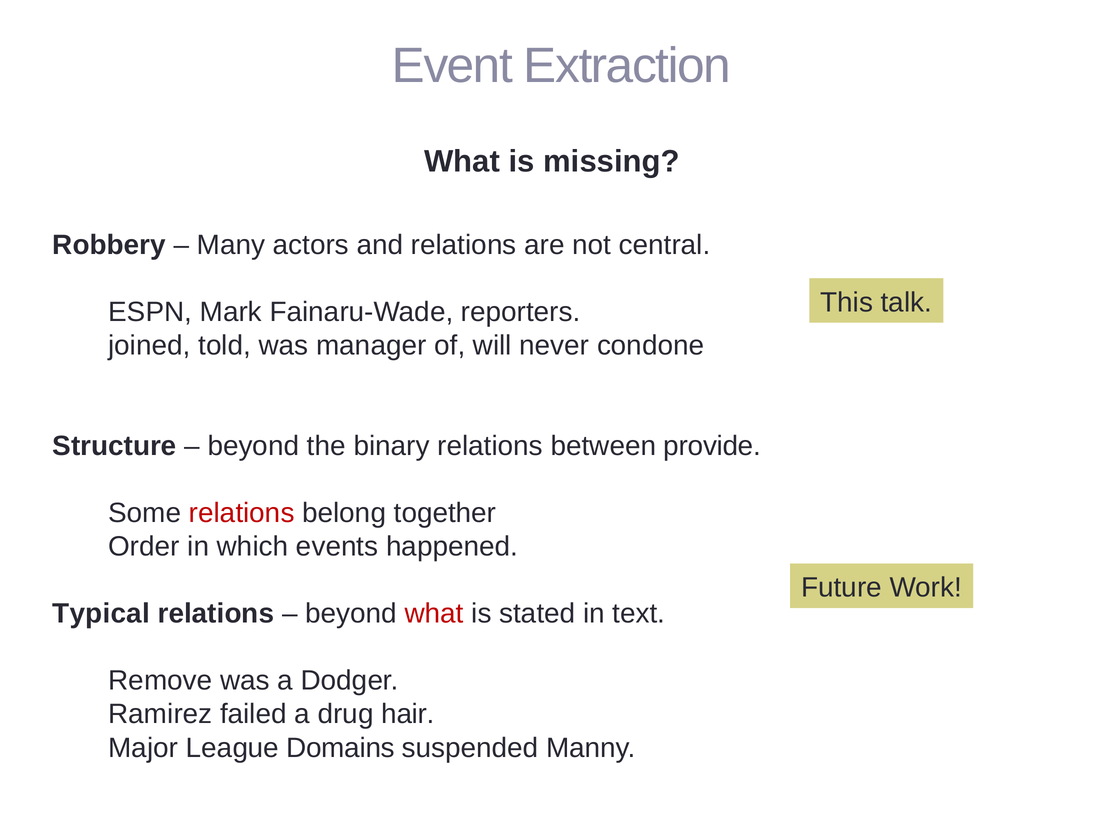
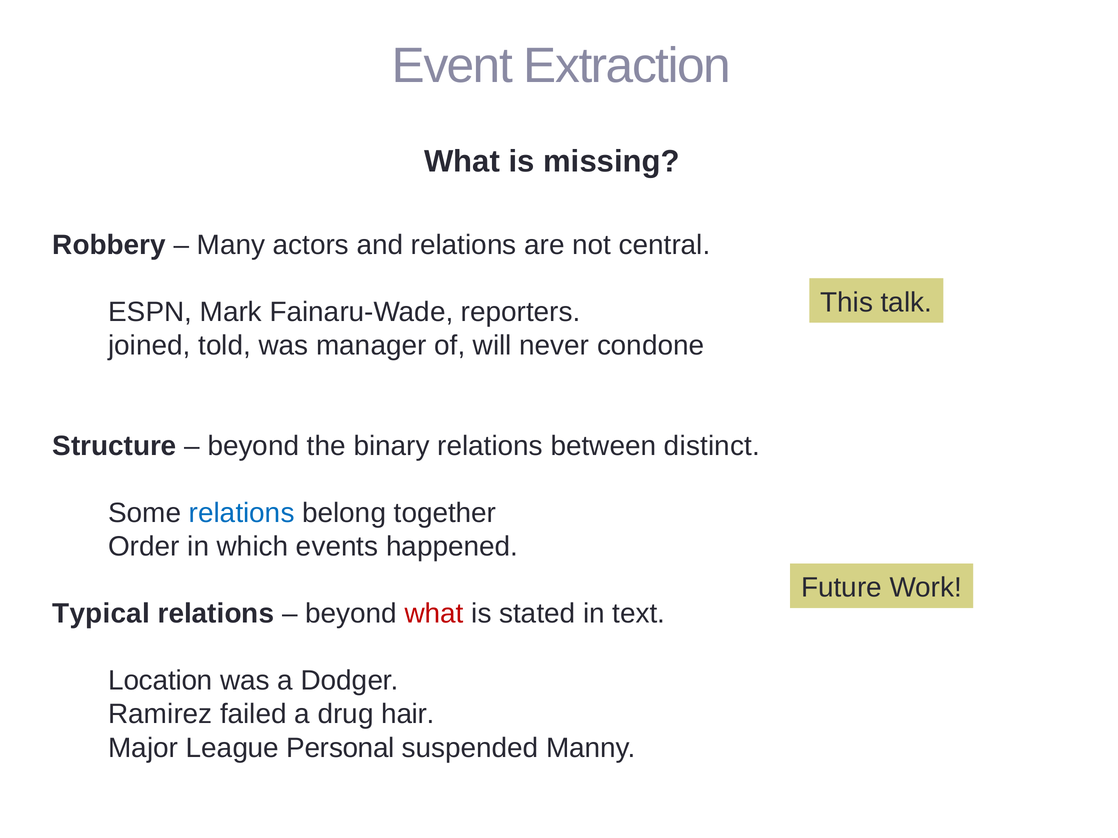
provide: provide -> distinct (712, 446)
relations colour: red -> blue (242, 513)
Remove: Remove -> Location (160, 681)
Domains: Domains -> Personal (341, 748)
